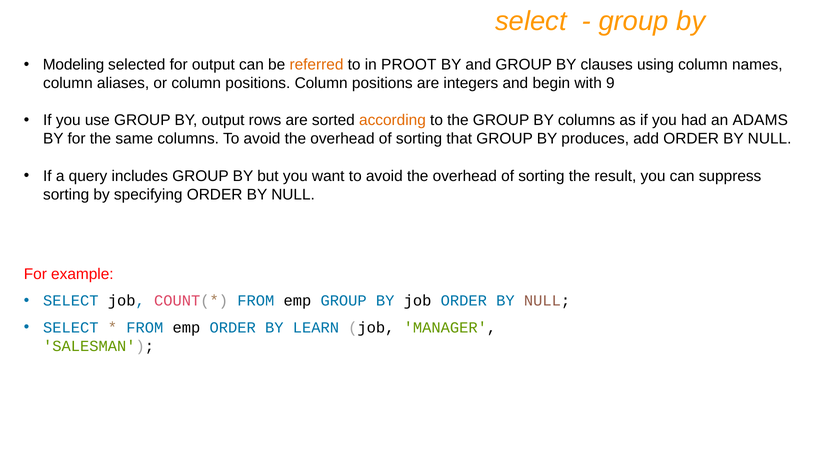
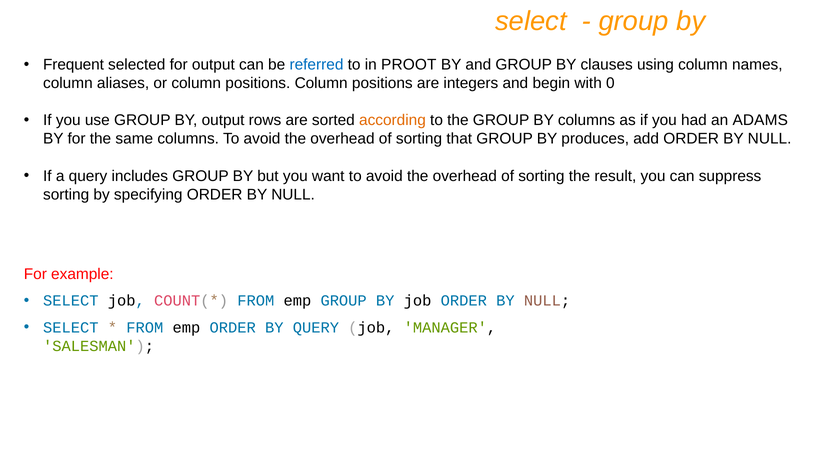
Modeling: Modeling -> Frequent (73, 65)
referred colour: orange -> blue (316, 65)
9: 9 -> 0 (610, 83)
BY LEARN: LEARN -> QUERY (316, 327)
